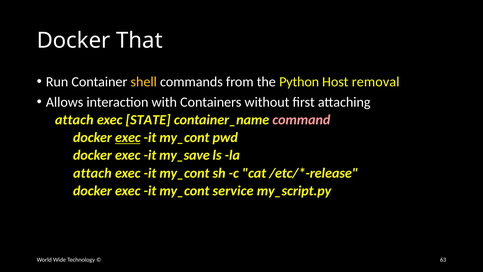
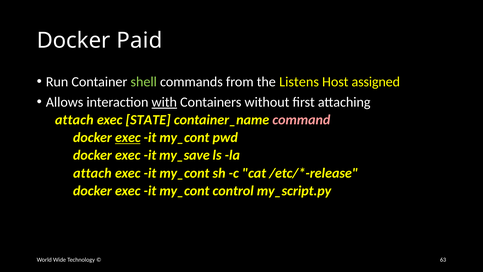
That: That -> Paid (139, 41)
shell colour: yellow -> light green (144, 82)
Python: Python -> Listens (299, 82)
removal: removal -> assigned (376, 82)
with underline: none -> present (164, 102)
service: service -> control (233, 191)
